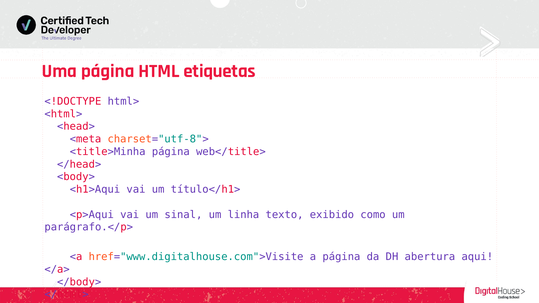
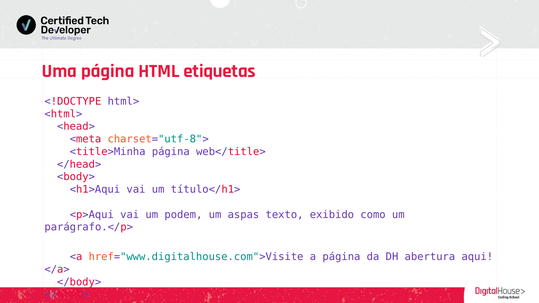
sinal: sinal -> podem (183, 215)
linha: linha -> aspas (243, 215)
